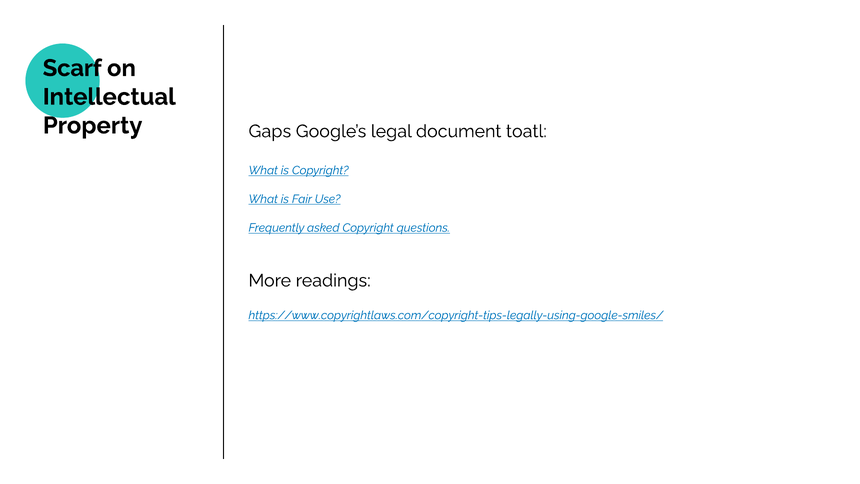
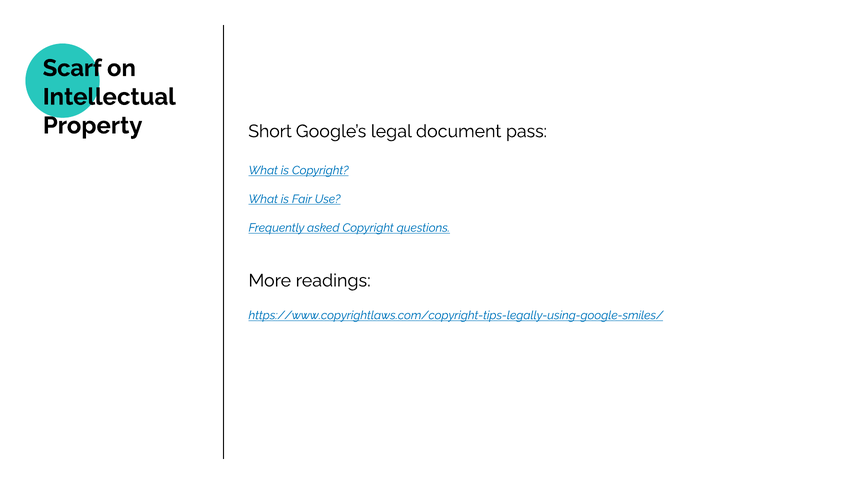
Gaps: Gaps -> Short (270, 131)
toatl: toatl -> pass (526, 131)
